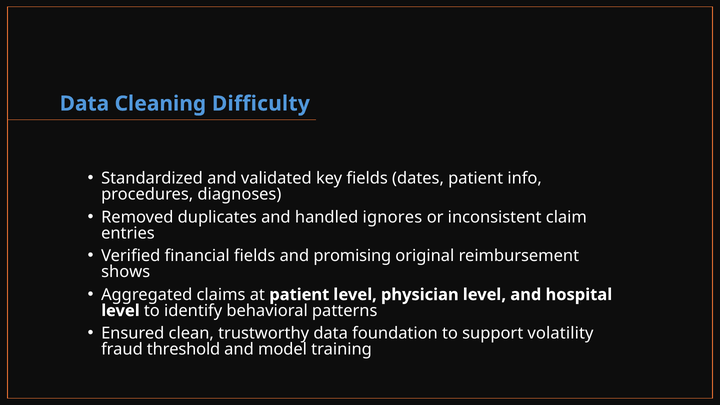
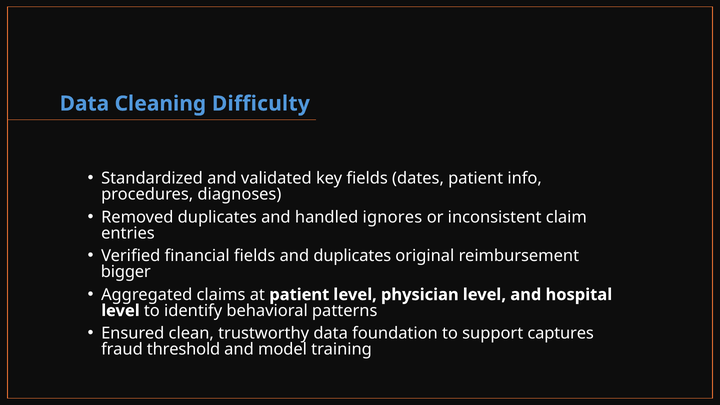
and promising: promising -> duplicates (352, 256)
shows: shows -> bigger (126, 272)
volatility: volatility -> captures (561, 333)
